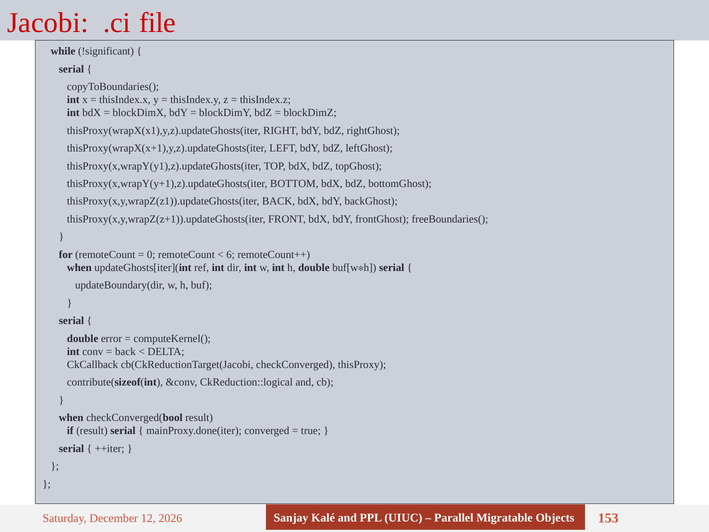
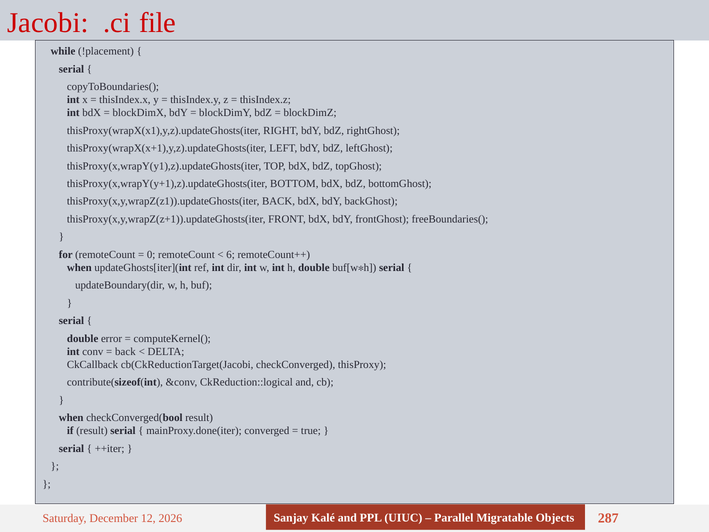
!significant: !significant -> !placement (106, 51)
153: 153 -> 287 (608, 518)
